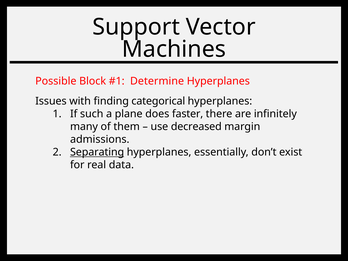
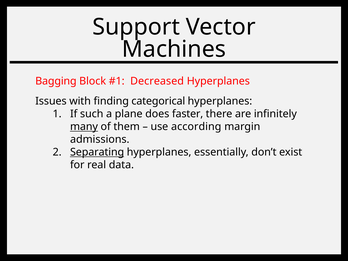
Possible: Possible -> Bagging (56, 81)
Determine: Determine -> Decreased (157, 81)
many underline: none -> present (84, 127)
decreased: decreased -> according (196, 127)
